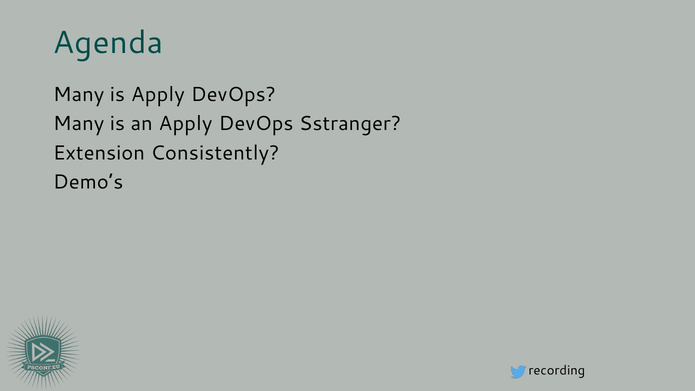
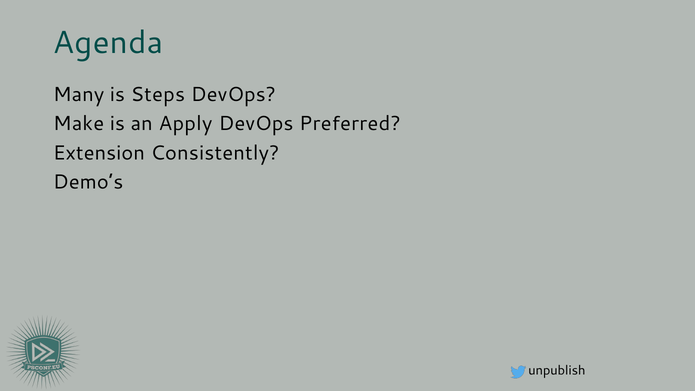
is Apply: Apply -> Steps (158, 95)
Many: Many -> Make (79, 124)
Sstranger: Sstranger -> Preferred (350, 124)
recording: recording -> unpublish (557, 371)
